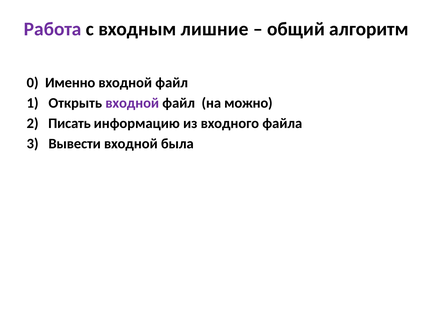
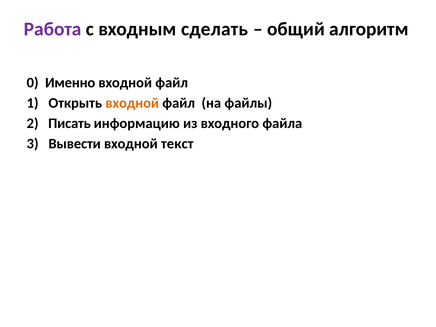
лишние: лишние -> сделать (215, 29)
входной colour: purple -> orange (132, 103)
можно: можно -> файлы (248, 103)
была: была -> текст (177, 144)
